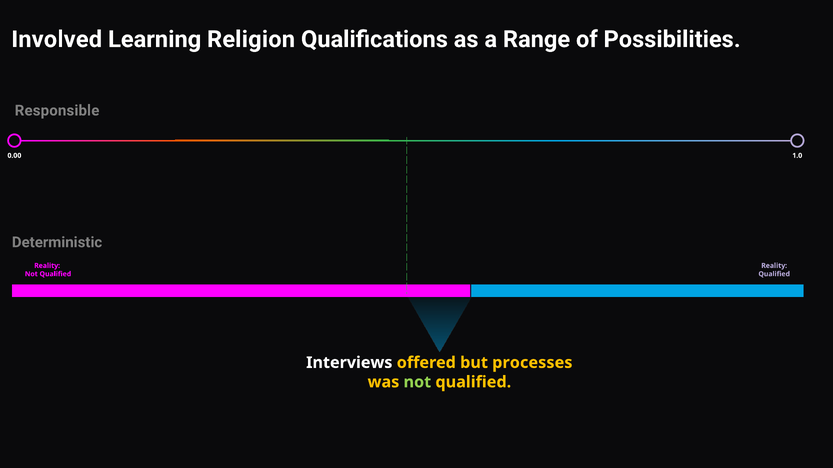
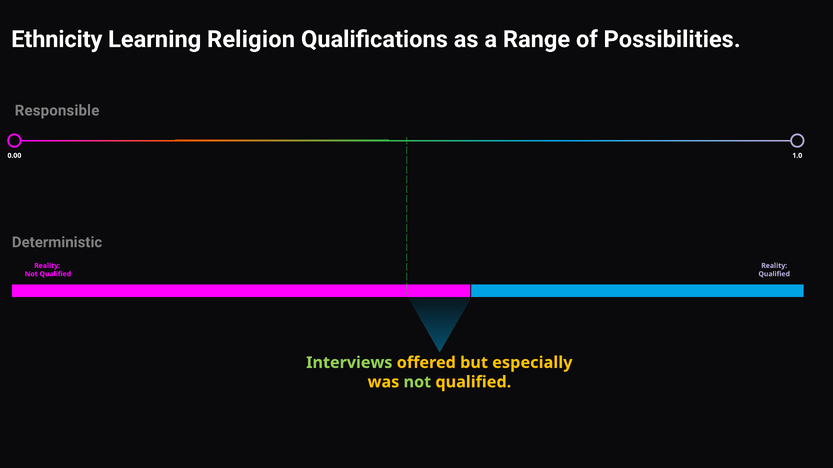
Involved: Involved -> Ethnicity (57, 39)
Interviews colour: white -> light green (349, 363)
processes: processes -> especially (532, 363)
